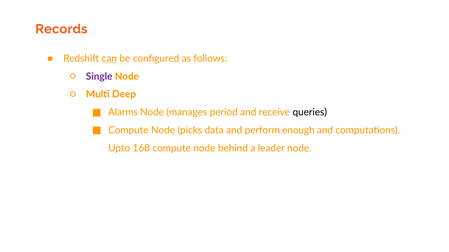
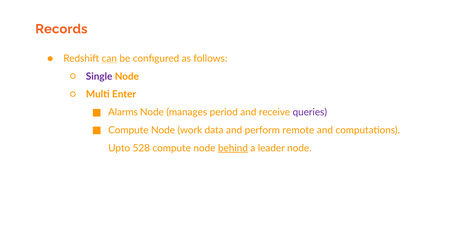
Deep: Deep -> Enter (124, 95)
queries colour: black -> purple (310, 113)
picks: picks -> work (190, 130)
enough: enough -> remote (298, 130)
168: 168 -> 528 (141, 148)
behind underline: none -> present (233, 148)
